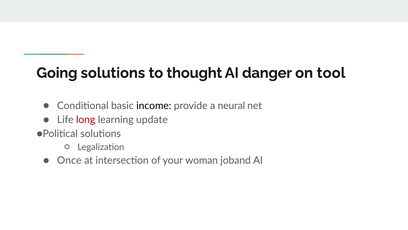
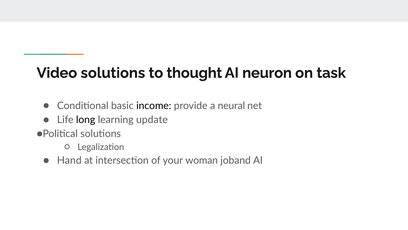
Going: Going -> Video (57, 73)
danger: danger -> neuron (267, 73)
tool: tool -> task (331, 73)
long colour: red -> black (86, 120)
Once: Once -> Hand (69, 160)
